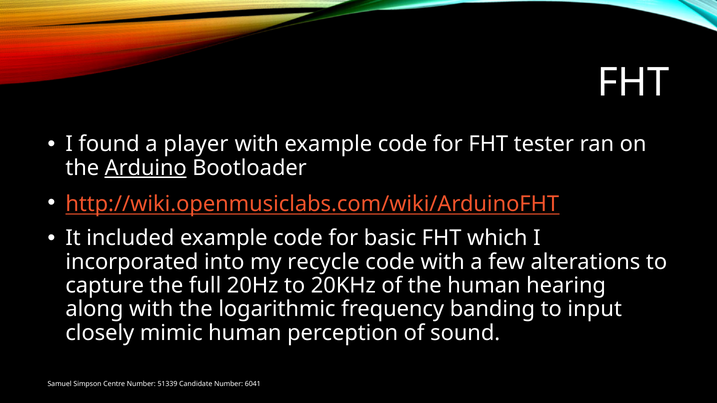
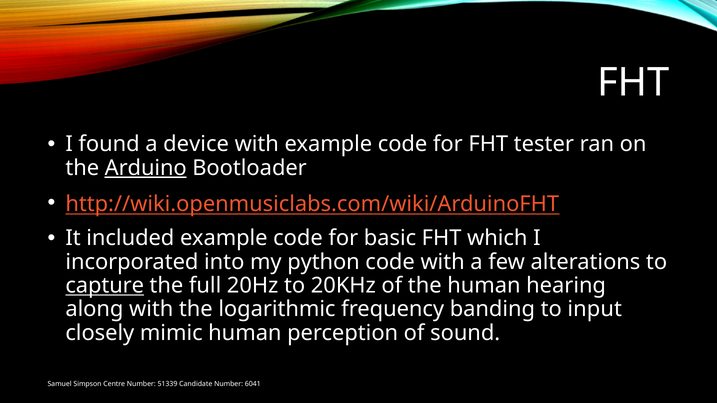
player: player -> device (196, 144)
recycle: recycle -> python (324, 262)
capture underline: none -> present (105, 286)
